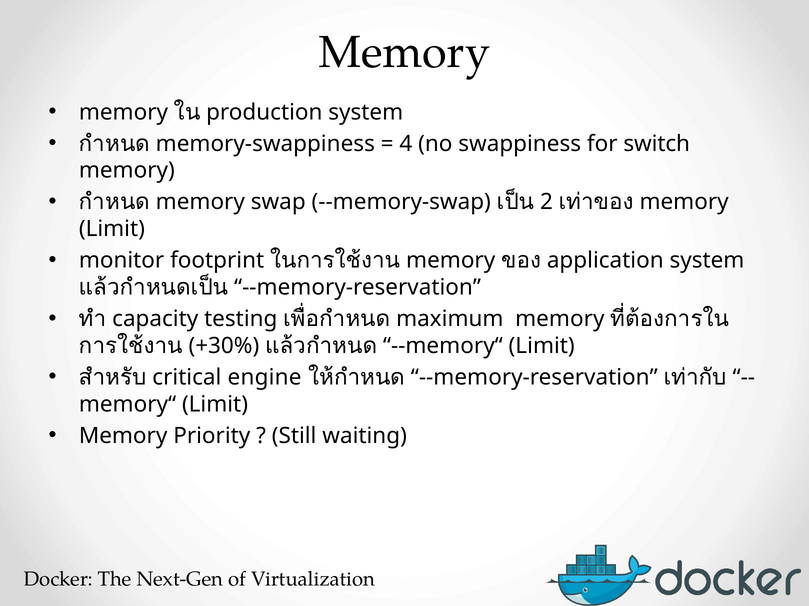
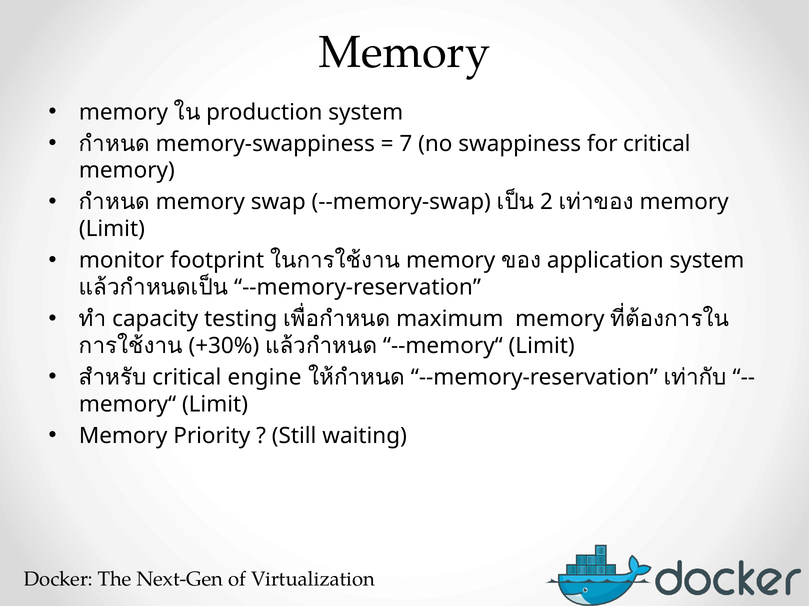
4: 4 -> 7 (406, 144)
for switch: switch -> critical (657, 144)
